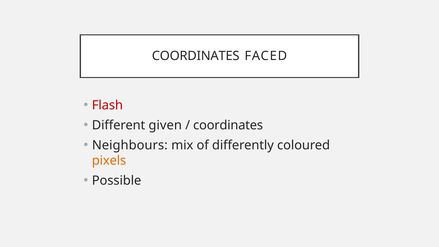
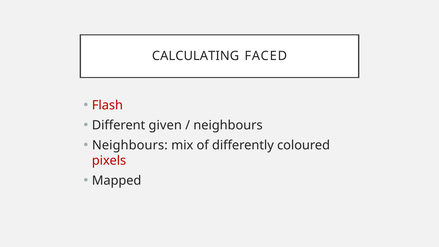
COORDINATES: COORDINATES -> CALCULATING (196, 56)
coordinates: coordinates -> neighbours (228, 125)
pixels colour: orange -> red (109, 160)
Possible: Possible -> Mapped (117, 180)
